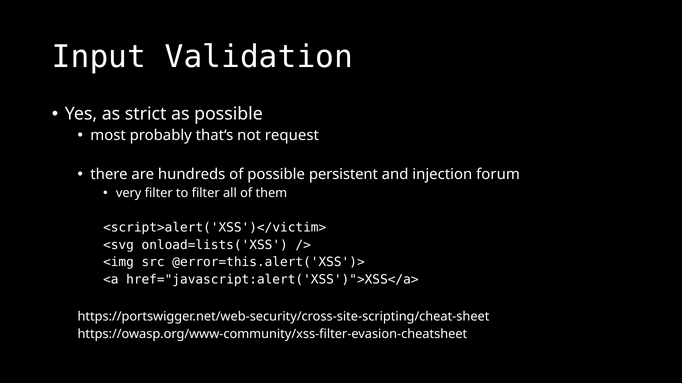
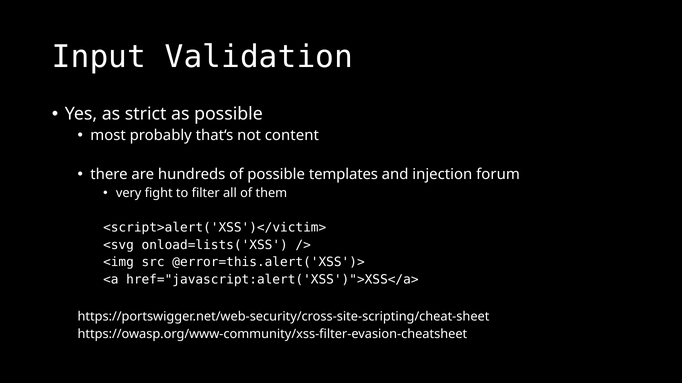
request: request -> content (292, 135)
persistent: persistent -> templates (343, 175)
very filter: filter -> fight (159, 193)
